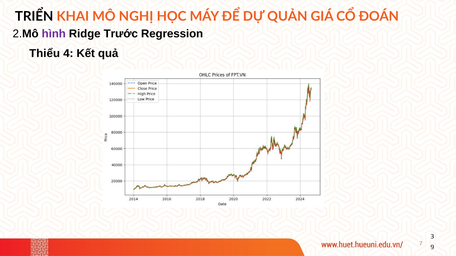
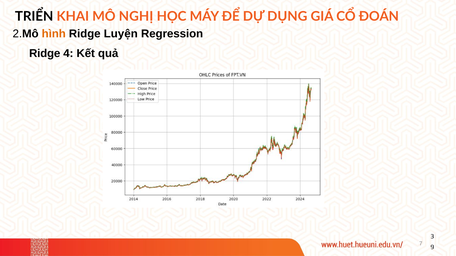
QUẢN: QUẢN -> DỤNG (287, 16)
hình colour: purple -> orange (54, 34)
Trước: Trước -> Luyện (121, 34)
Thiểu: Thiểu -> Ridge (45, 53)
